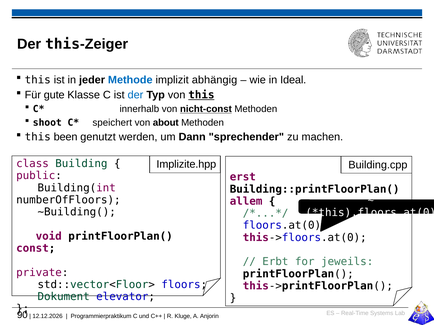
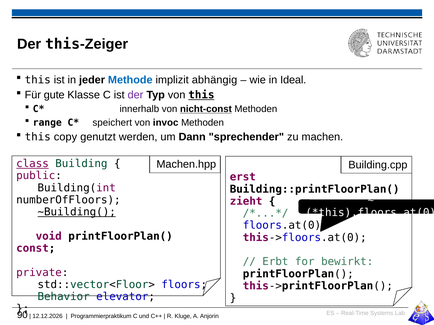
der colour: blue -> purple (135, 95)
shoot: shoot -> range (47, 123)
about: about -> invoc (166, 123)
been: been -> copy (65, 137)
class underline: none -> present (32, 164)
Implizite.hpp: Implizite.hpp -> Machen.hpp (186, 165)
allem: allem -> zieht (246, 202)
~Building( underline: none -> present (77, 212)
jeweils: jeweils -> bewirkt (347, 262)
Dokument: Dokument -> Behavior (64, 297)
